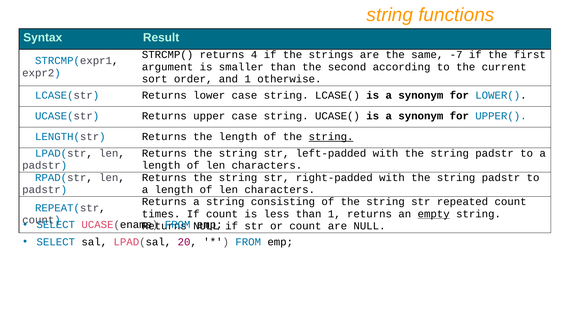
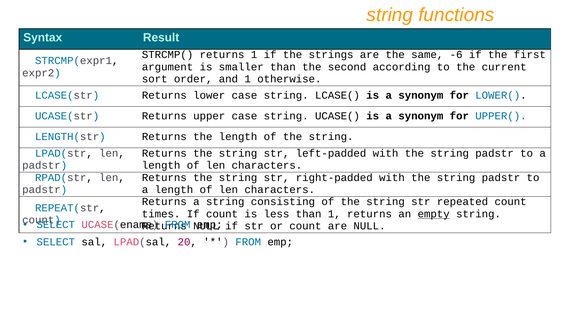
returns 4: 4 -> 1 (254, 55)
-7: -7 -> -6 (456, 55)
string underline: present -> none (331, 137)
